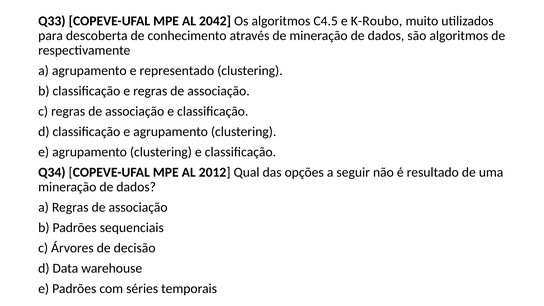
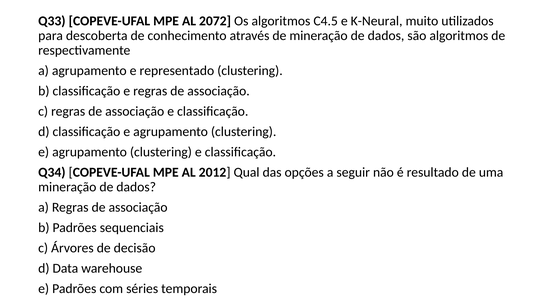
2042: 2042 -> 2072 (215, 21)
K-Roubo: K-Roubo -> K-Neural (377, 21)
